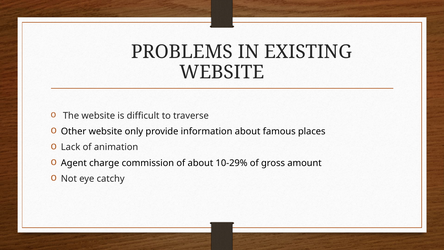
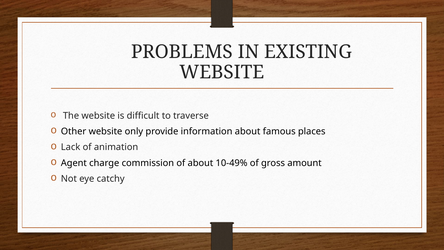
10-29%: 10-29% -> 10-49% (232, 163)
